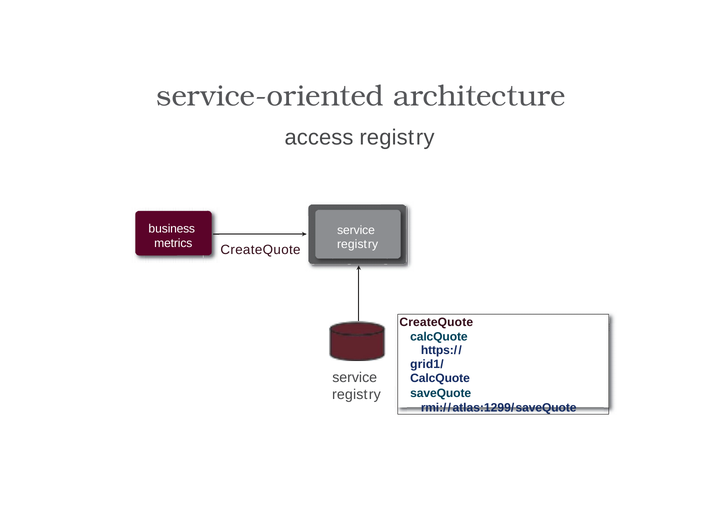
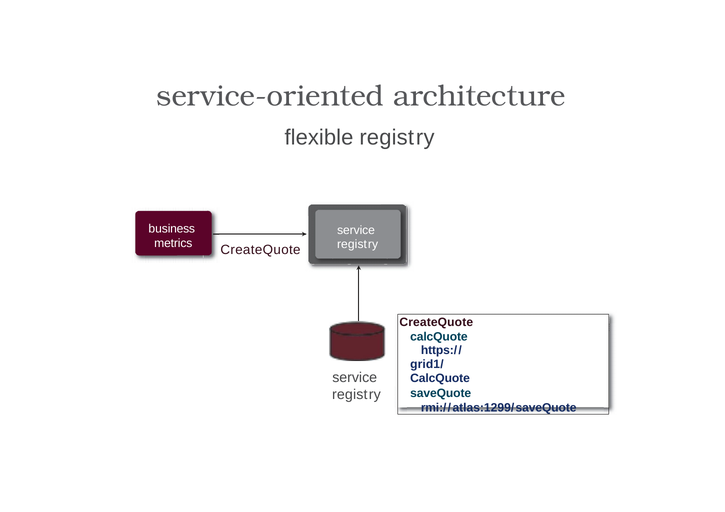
access: access -> flexible (319, 137)
